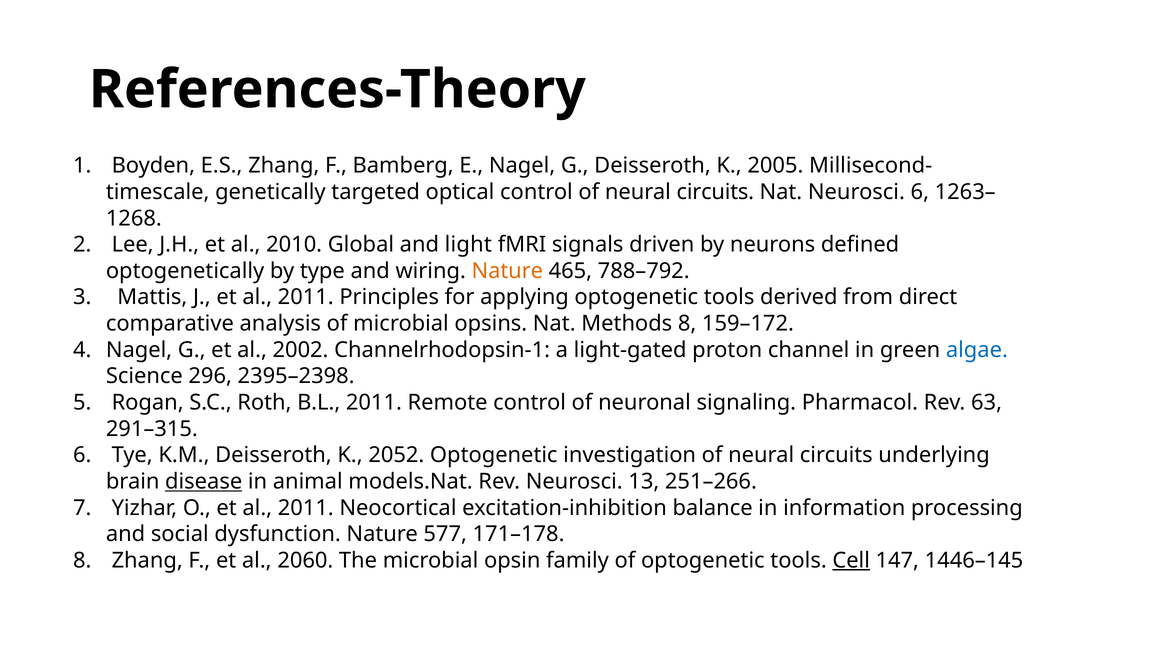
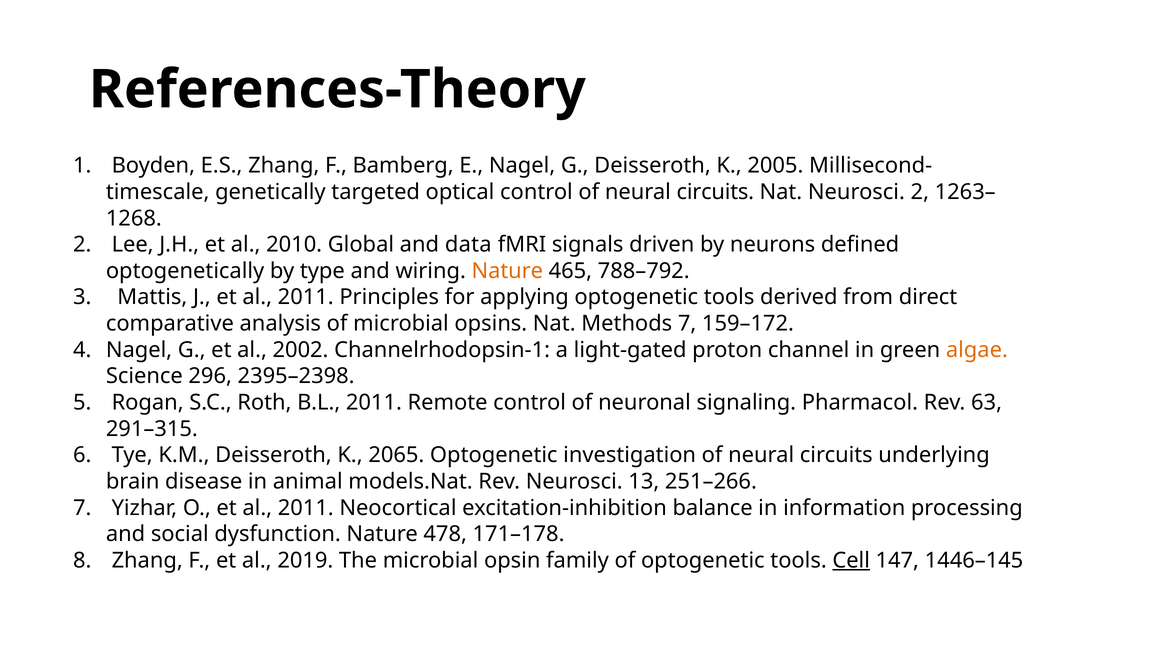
Neurosci 6: 6 -> 2 (920, 192)
light: light -> data (468, 244)
Methods 8: 8 -> 7 (687, 323)
algae colour: blue -> orange (977, 350)
2052: 2052 -> 2065 (396, 455)
disease underline: present -> none (204, 481)
577: 577 -> 478 (445, 534)
2060: 2060 -> 2019 (305, 560)
